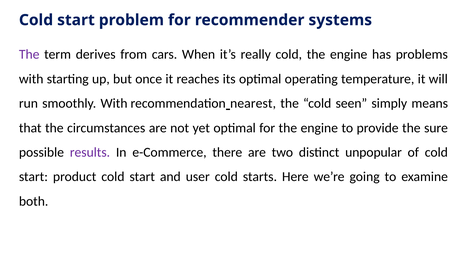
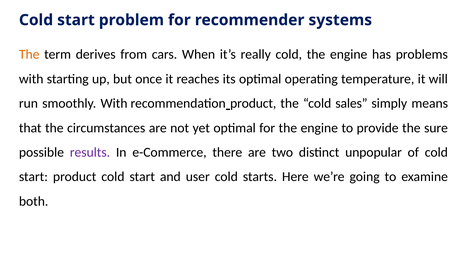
The colour: purple -> orange (29, 55)
recommendation nearest: nearest -> product (253, 104)
seen: seen -> sales (351, 104)
